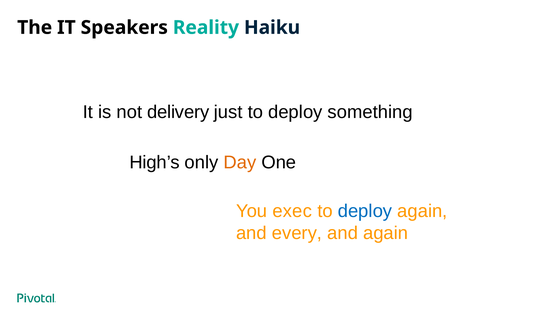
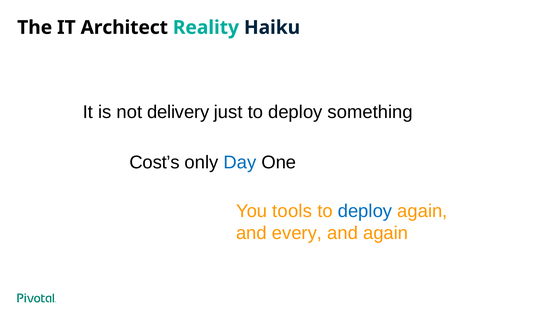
Speakers: Speakers -> Architect (124, 28)
High’s: High’s -> Cost’s (155, 162)
Day colour: orange -> blue (240, 162)
exec: exec -> tools (292, 211)
